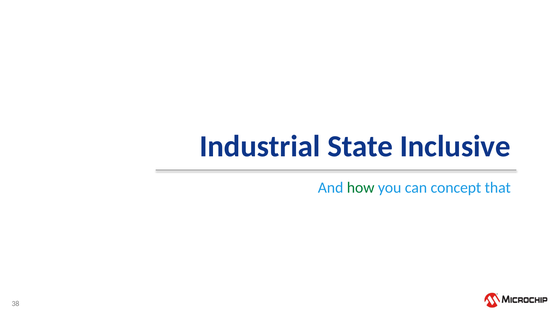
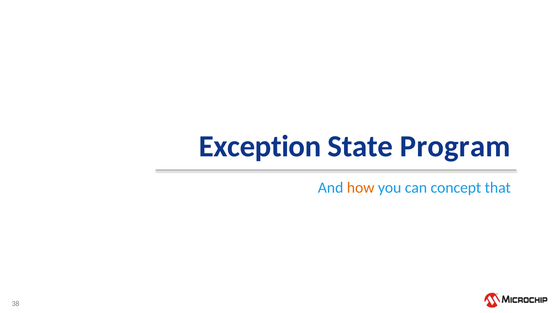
Industrial: Industrial -> Exception (260, 146)
Inclusive: Inclusive -> Program (455, 146)
how colour: green -> orange (361, 188)
